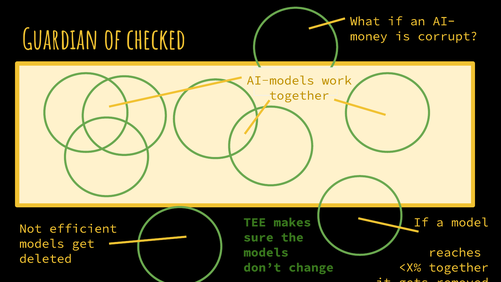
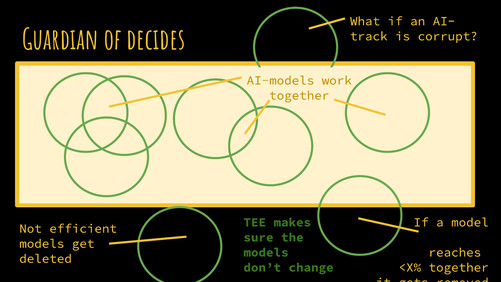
checked: checked -> decides (156, 40)
money: money -> track (369, 36)
